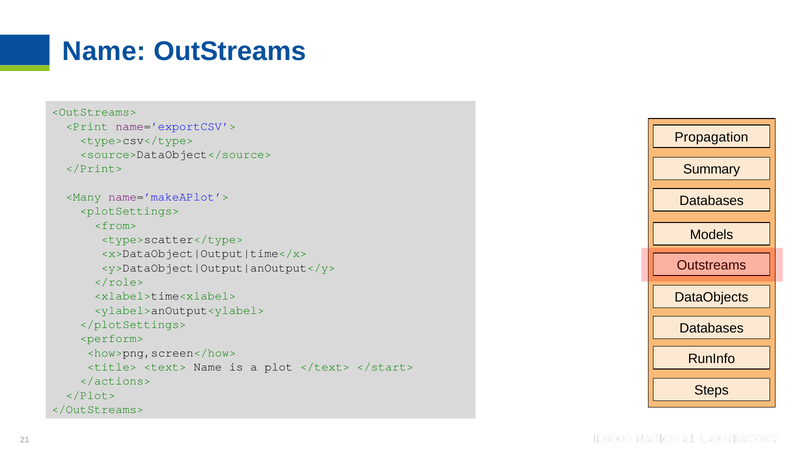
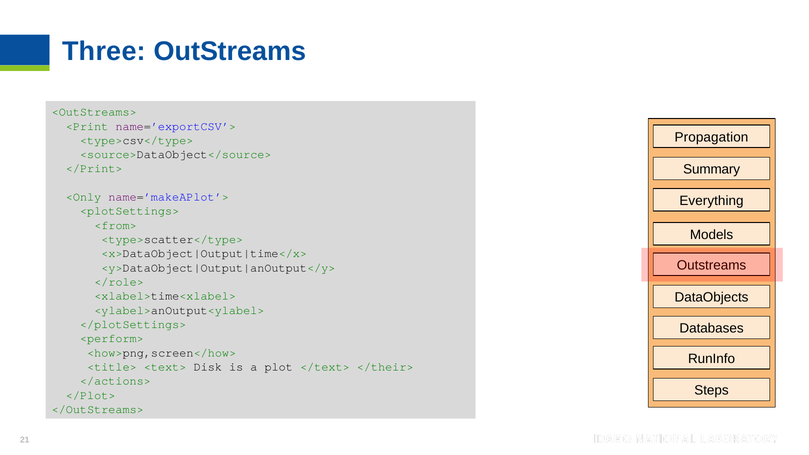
Name: Name -> Three (104, 51)
<Many: <Many -> <Only (84, 197)
Databases: Databases -> Everything (712, 201)
<text> Name: Name -> Disk (208, 367)
</start>: </start> -> </their> (385, 367)
